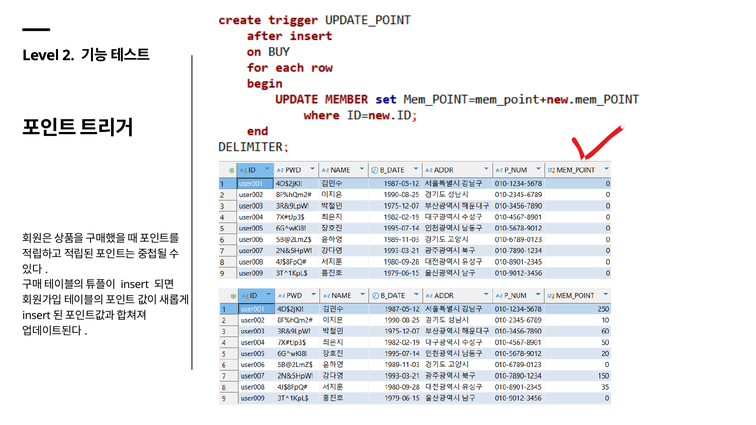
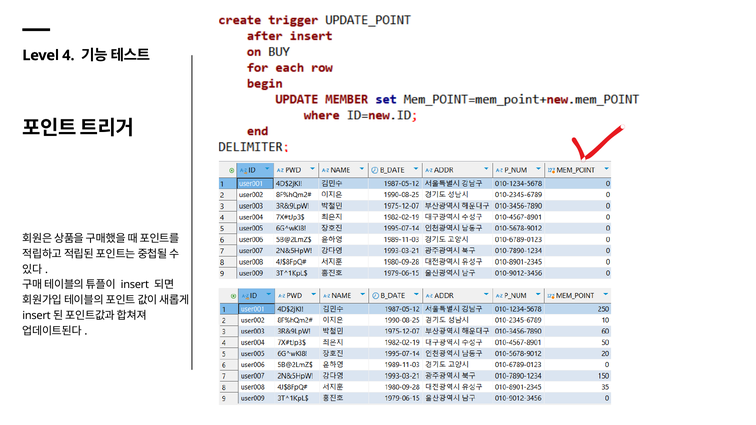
2: 2 -> 4 (68, 55)
